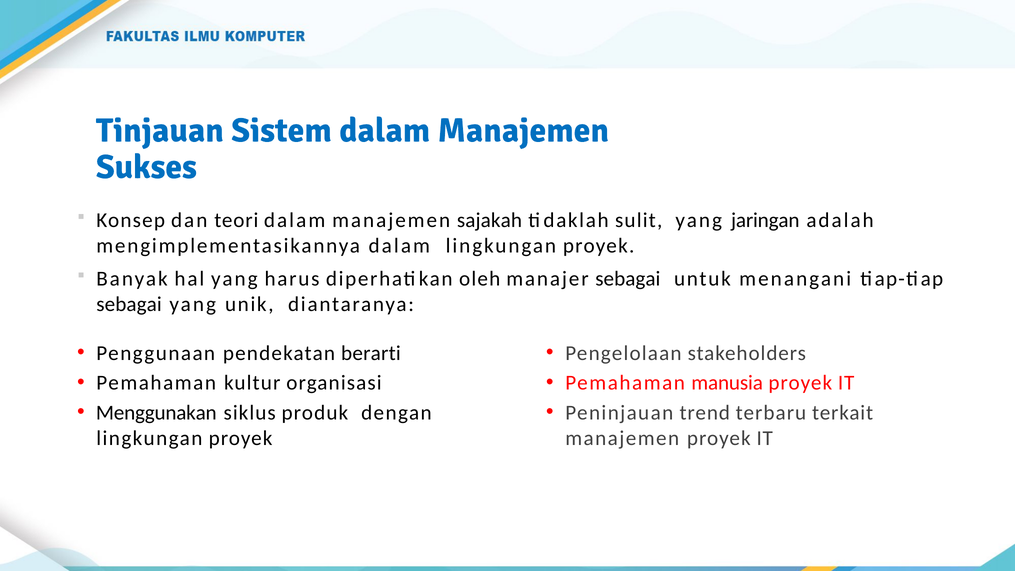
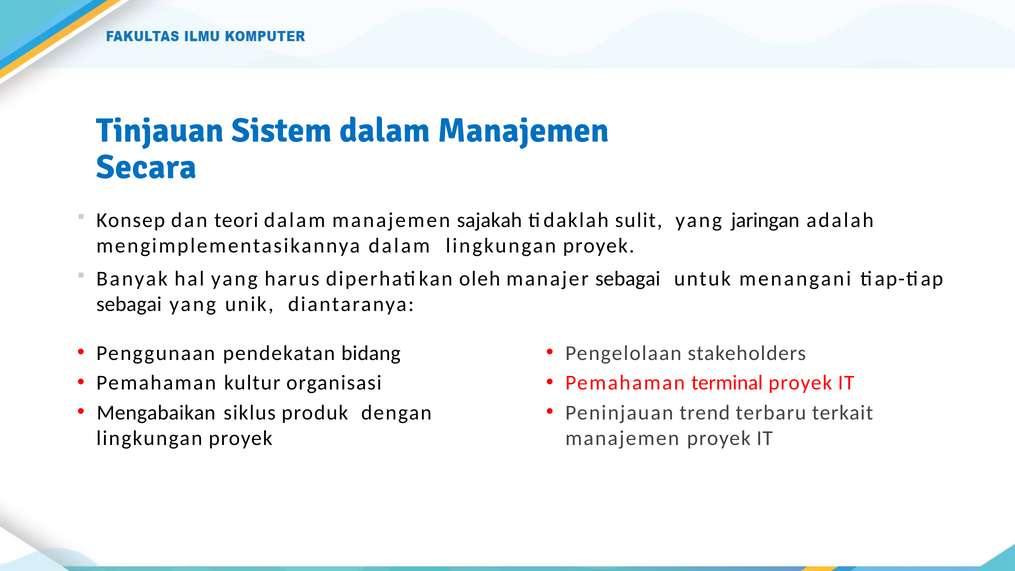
Sukses: Sukses -> Secara (146, 167)
berarti: berarti -> bidang (371, 353)
manusia: manusia -> terminal (727, 383)
Menggunakan: Menggunakan -> Mengabaikan (156, 413)
